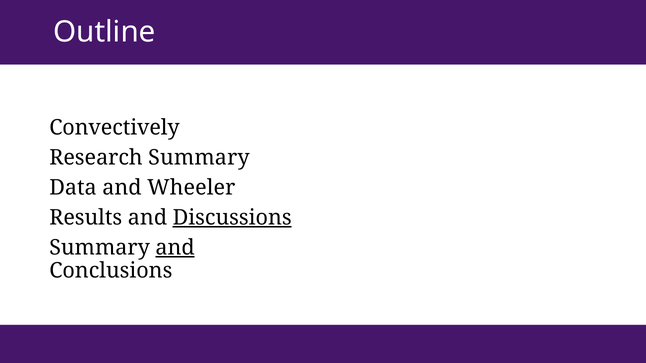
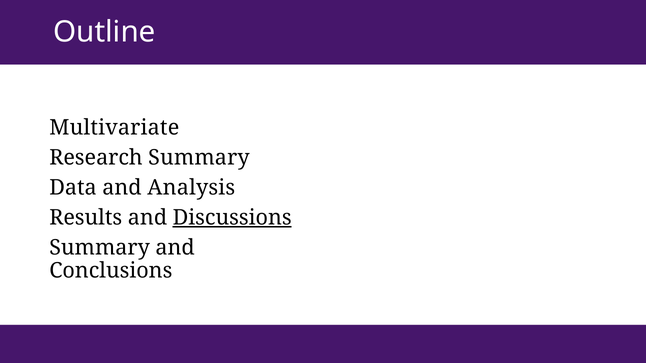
Convectively: Convectively -> Multivariate (114, 128)
Wheeler: Wheeler -> Analysis (191, 188)
and underline: present -> none (175, 248)
